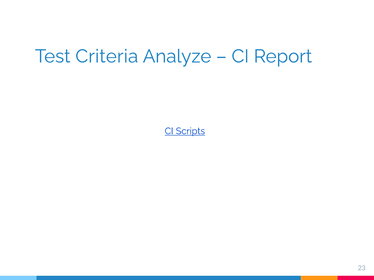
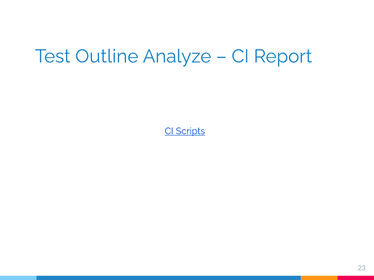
Criteria: Criteria -> Outline (107, 56)
